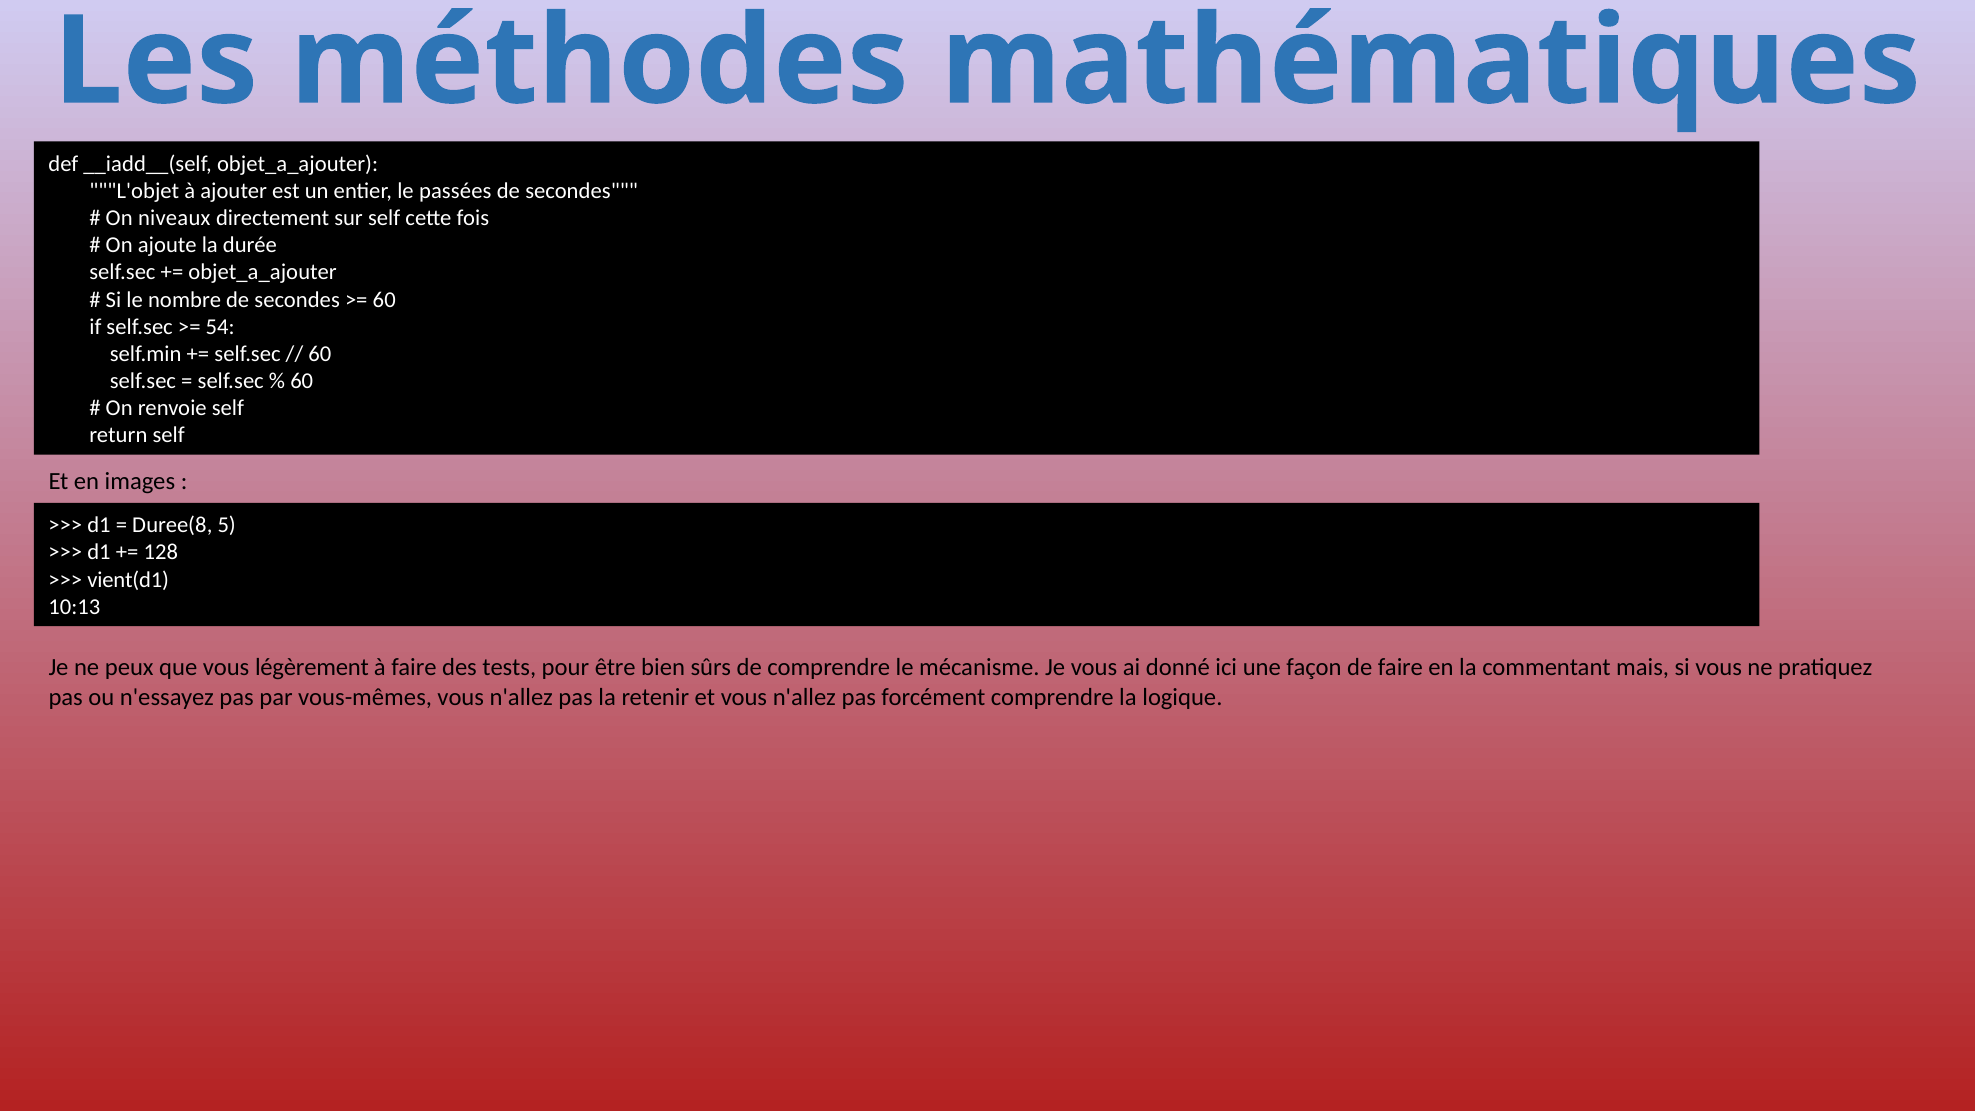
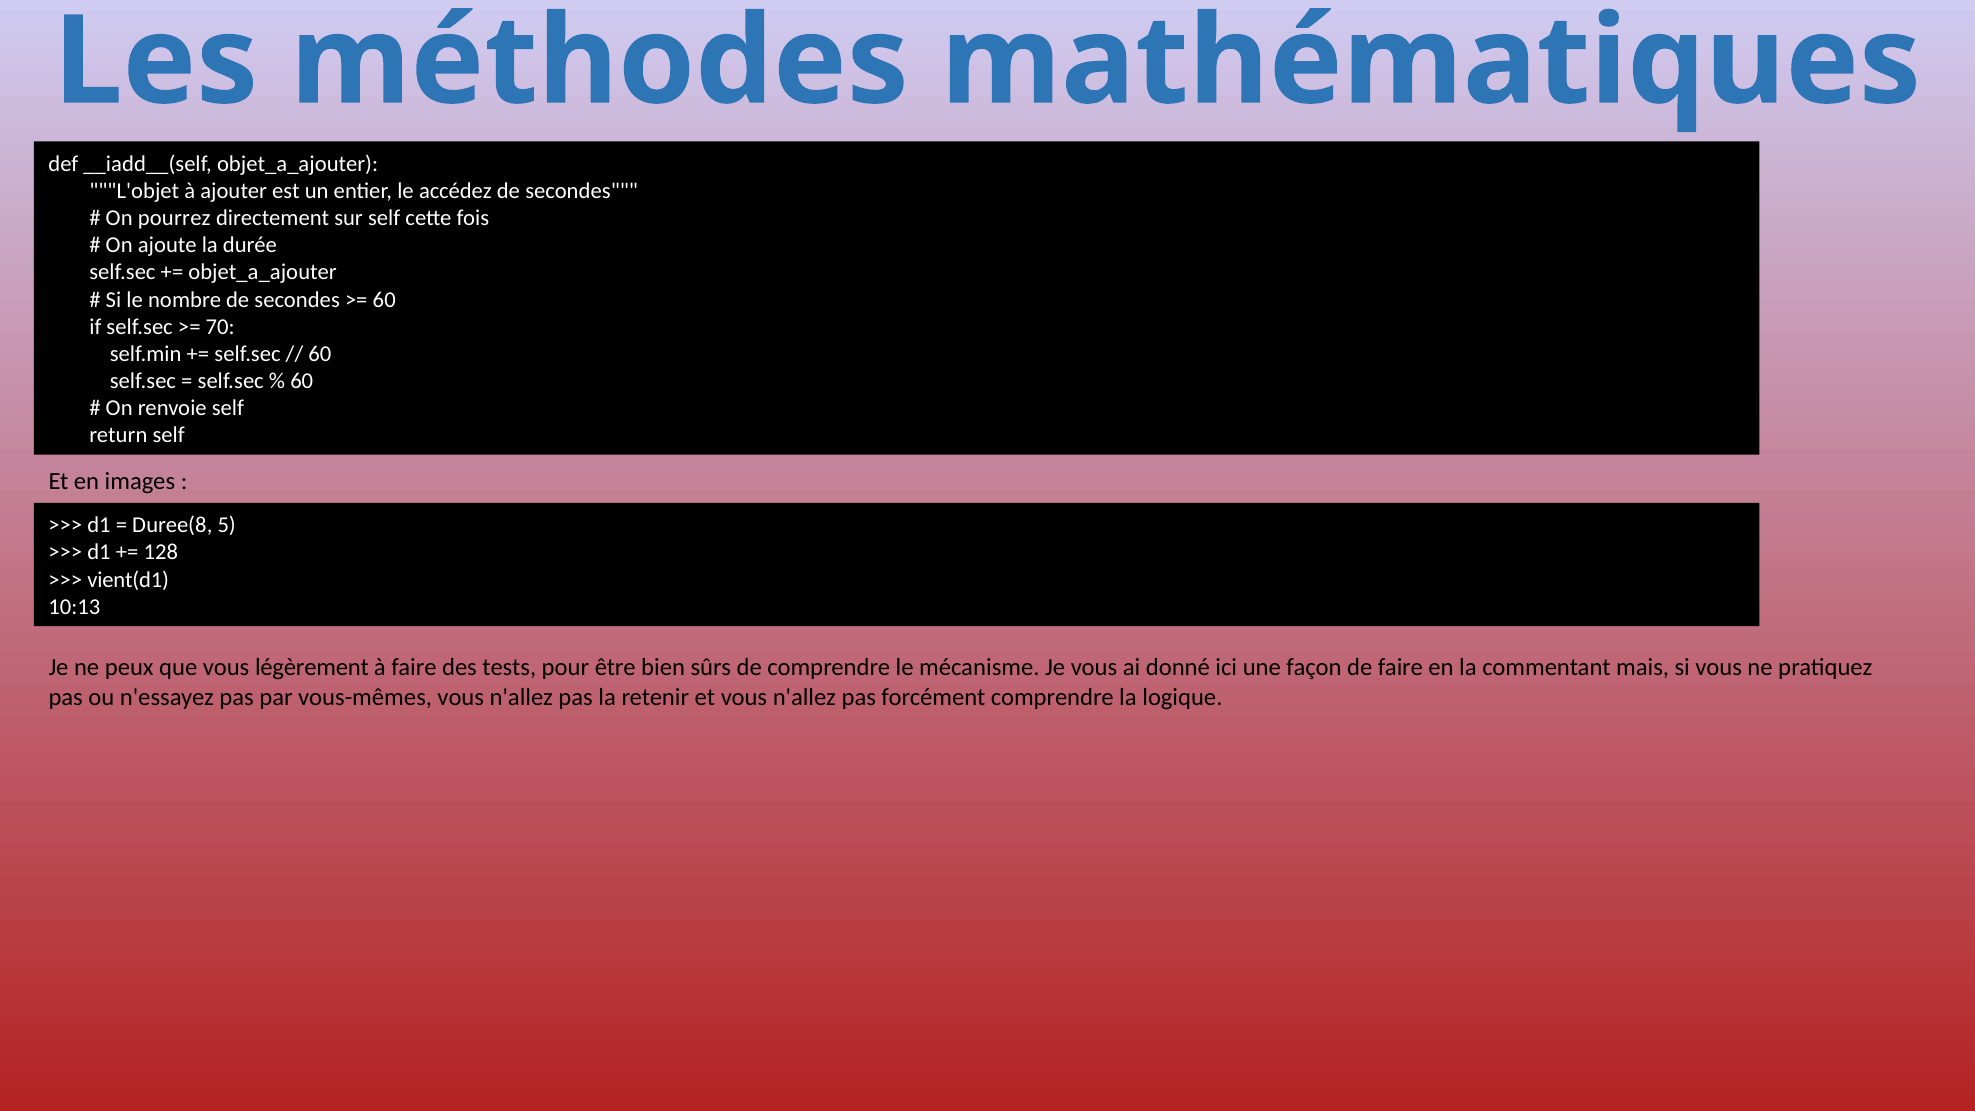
passées: passées -> accédez (455, 191)
niveaux: niveaux -> pourrez (174, 218)
54: 54 -> 70 (220, 327)
